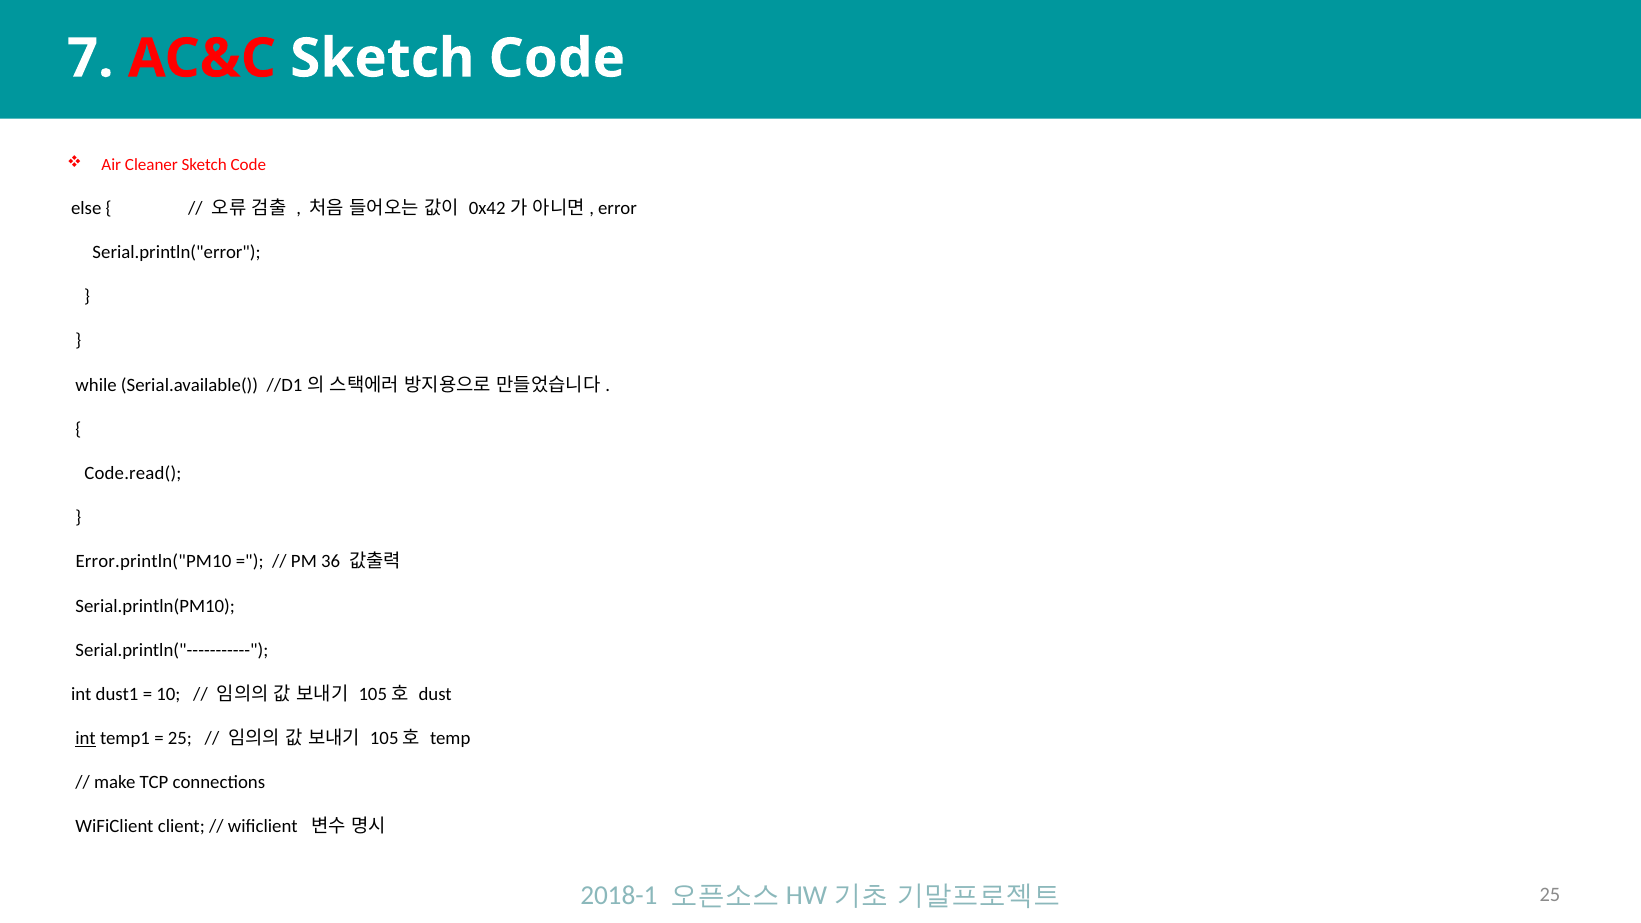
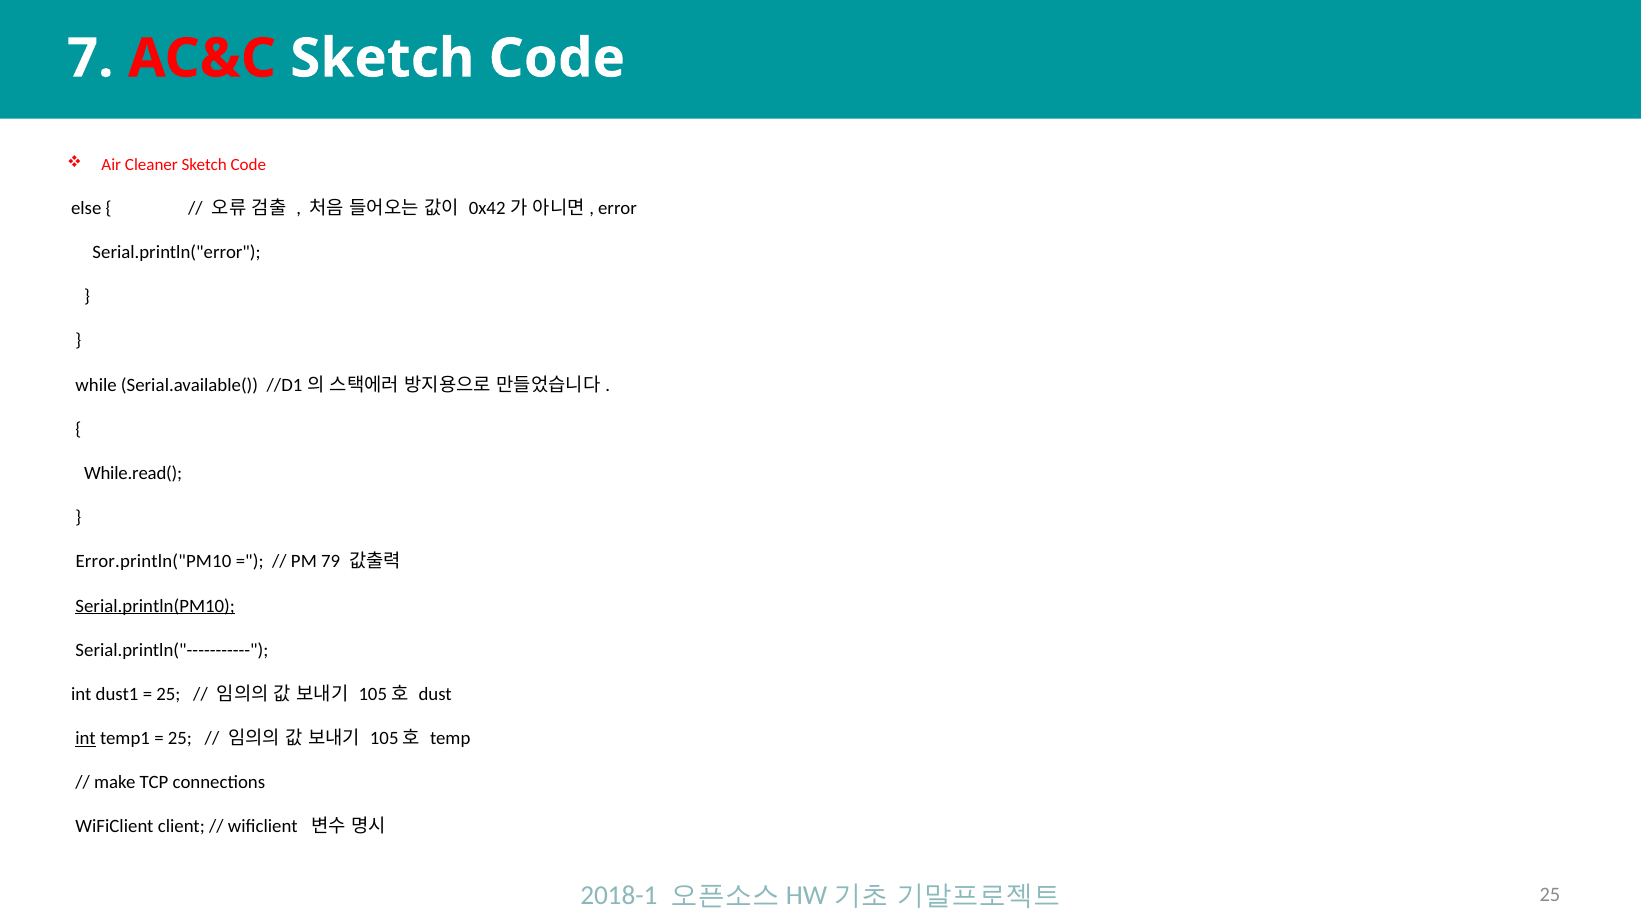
Code.read(: Code.read( -> While.read( (133, 473)
36: 36 -> 79 (331, 562)
Serial.println(PM10 underline: none -> present (155, 606)
10: 10 -> 25 (168, 694)
